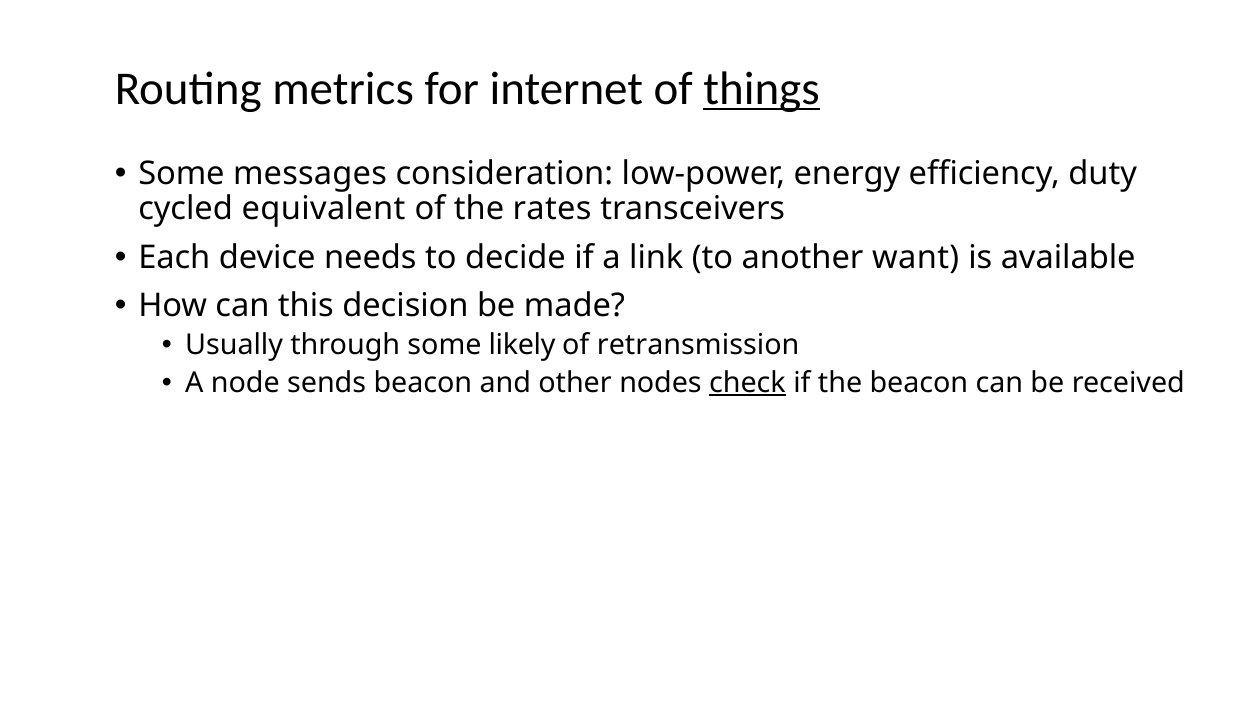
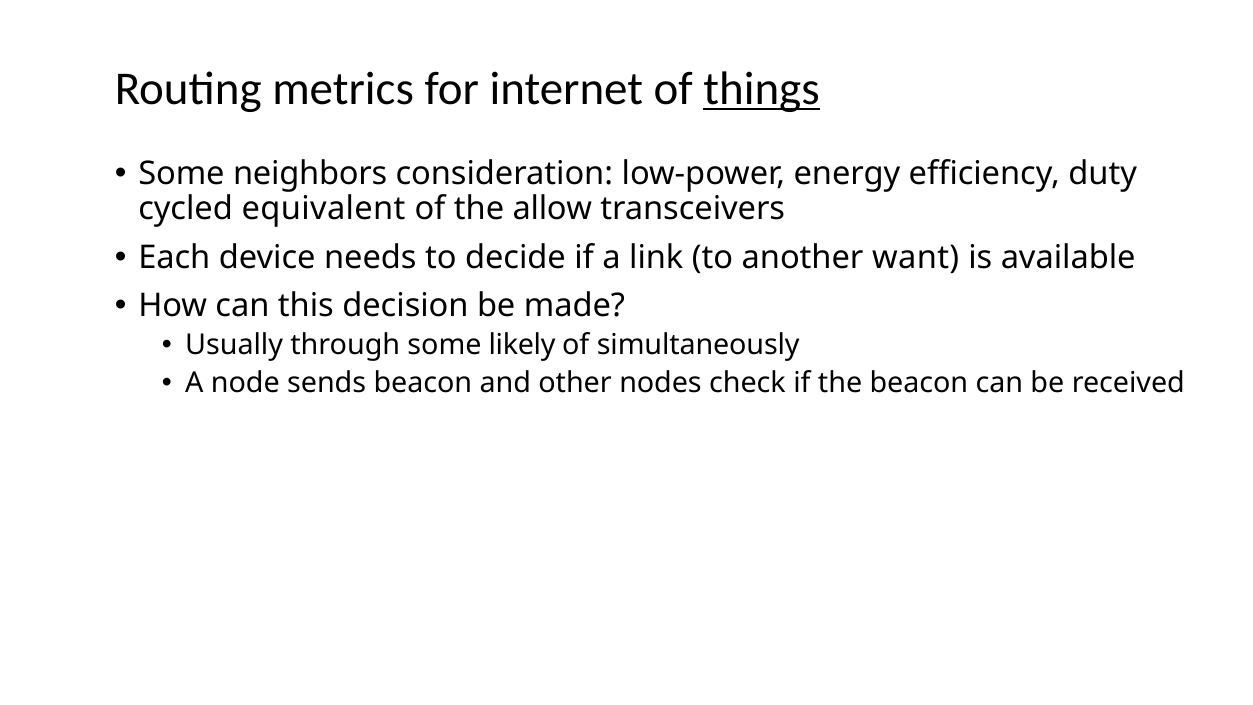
messages: messages -> neighbors (310, 174)
rates: rates -> allow (552, 209)
retransmission: retransmission -> simultaneously (698, 345)
check underline: present -> none (747, 383)
